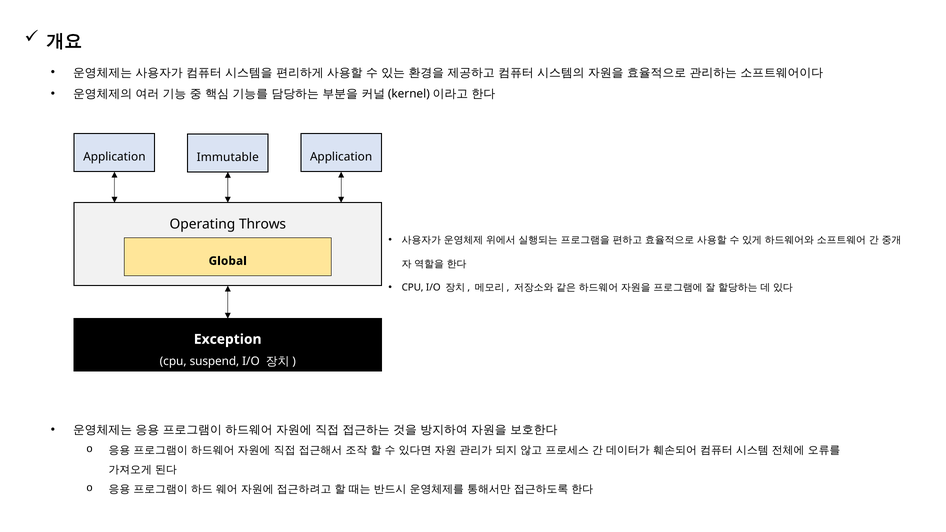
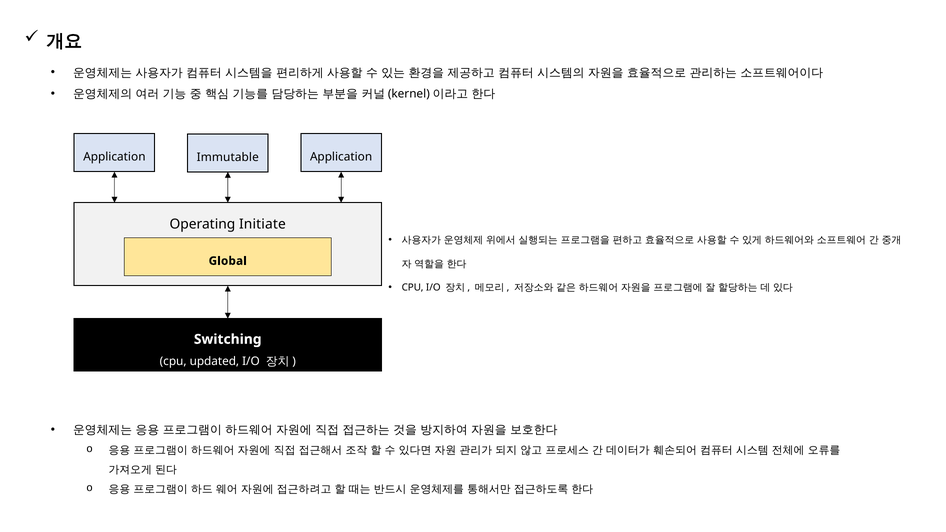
Throws: Throws -> Initiate (262, 224)
Exception: Exception -> Switching (228, 339)
suspend: suspend -> updated (214, 362)
